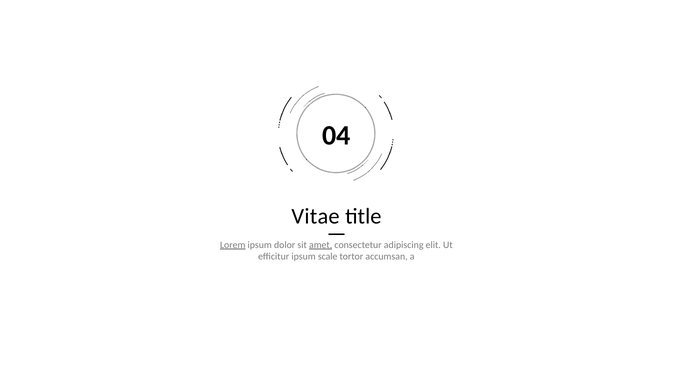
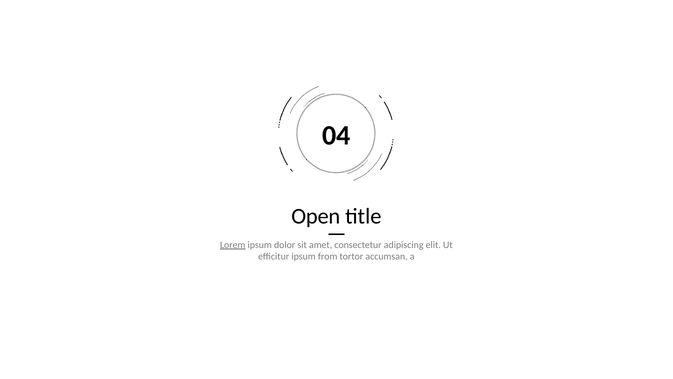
Vitae: Vitae -> Open (316, 216)
amet underline: present -> none (321, 244)
scale: scale -> from (328, 256)
